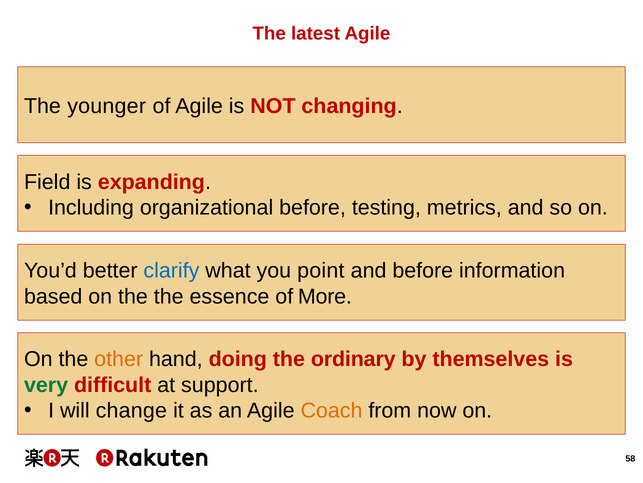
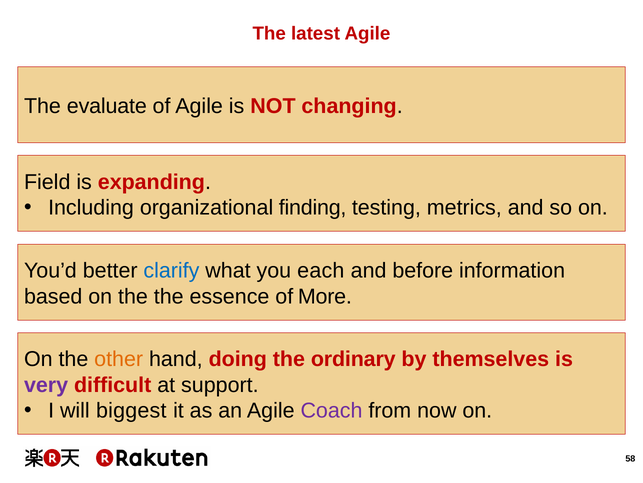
younger: younger -> evaluate (107, 106)
organizational before: before -> finding (313, 207)
point: point -> each (321, 270)
very colour: green -> purple (46, 384)
change: change -> biggest (131, 410)
Coach colour: orange -> purple (331, 410)
